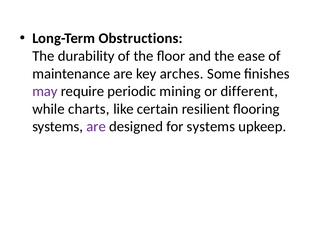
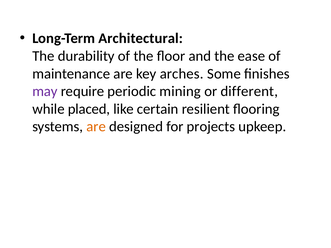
Obstructions: Obstructions -> Architectural (141, 38)
charts: charts -> placed (89, 109)
are colour: purple -> orange (96, 127)
for systems: systems -> projects (211, 127)
